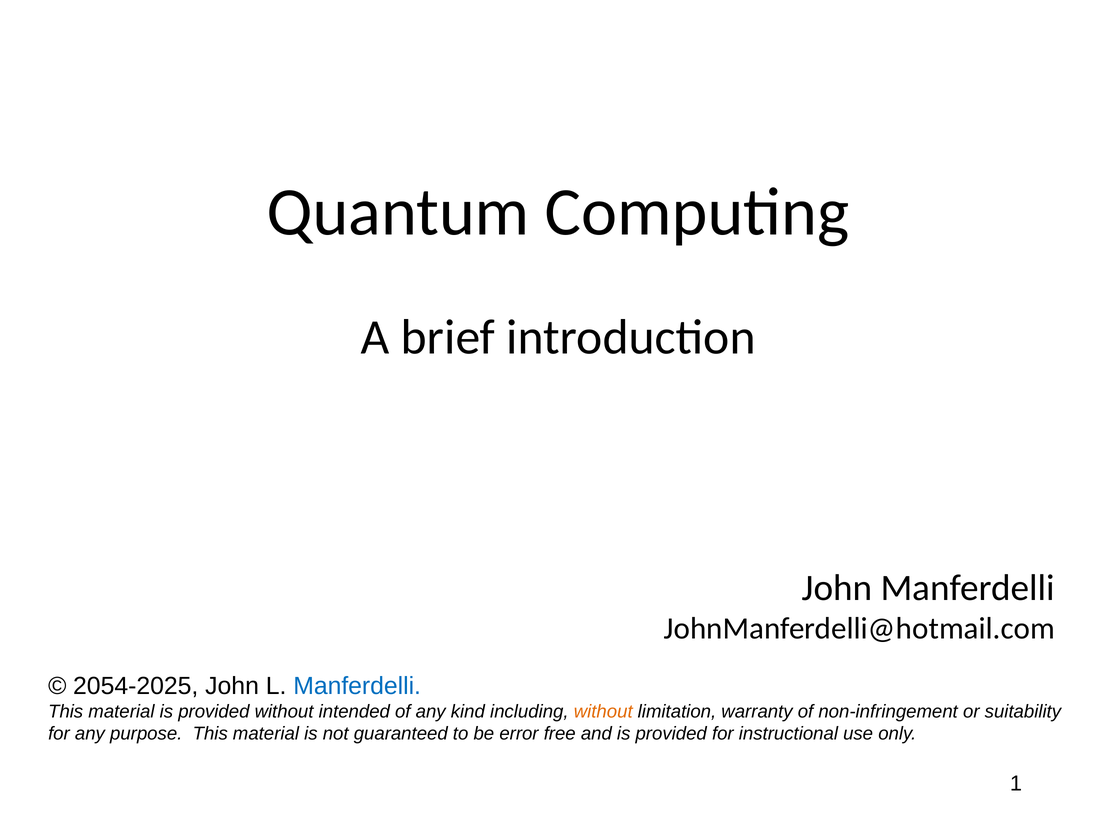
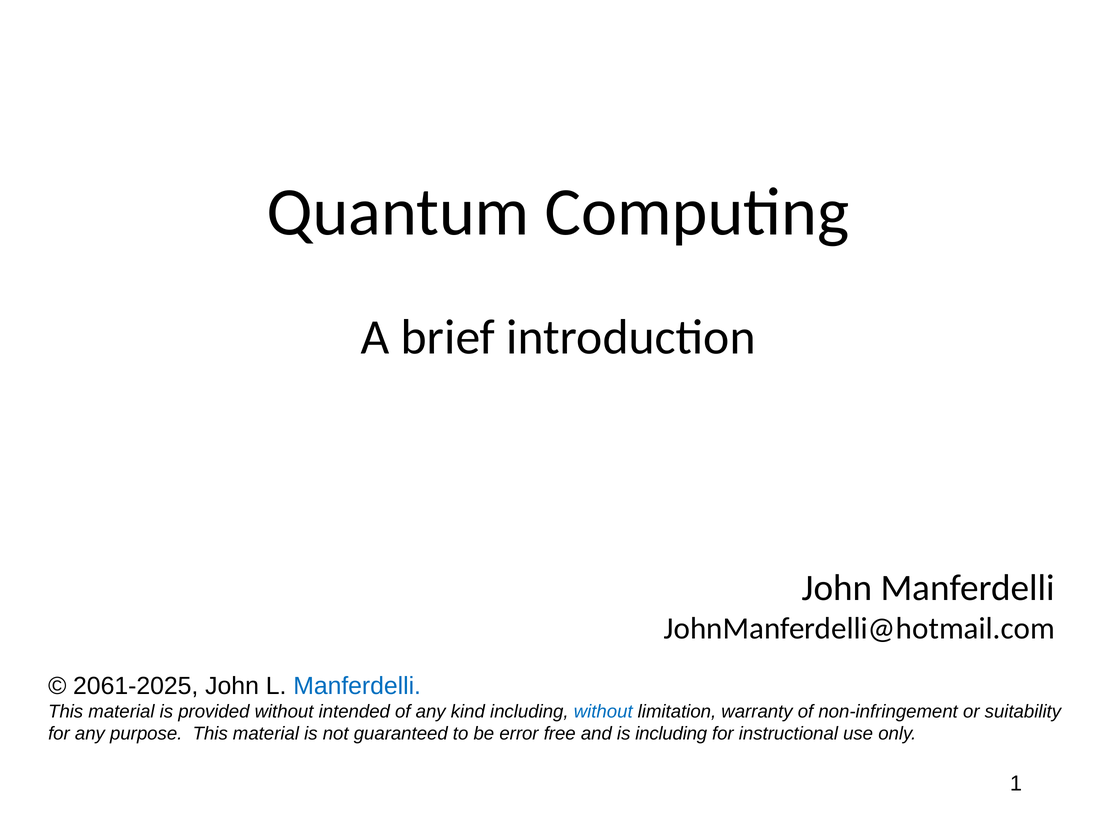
2054-2025: 2054-2025 -> 2061-2025 (136, 686)
without colour: orange -> blue (603, 711)
and is provided: provided -> including (671, 734)
